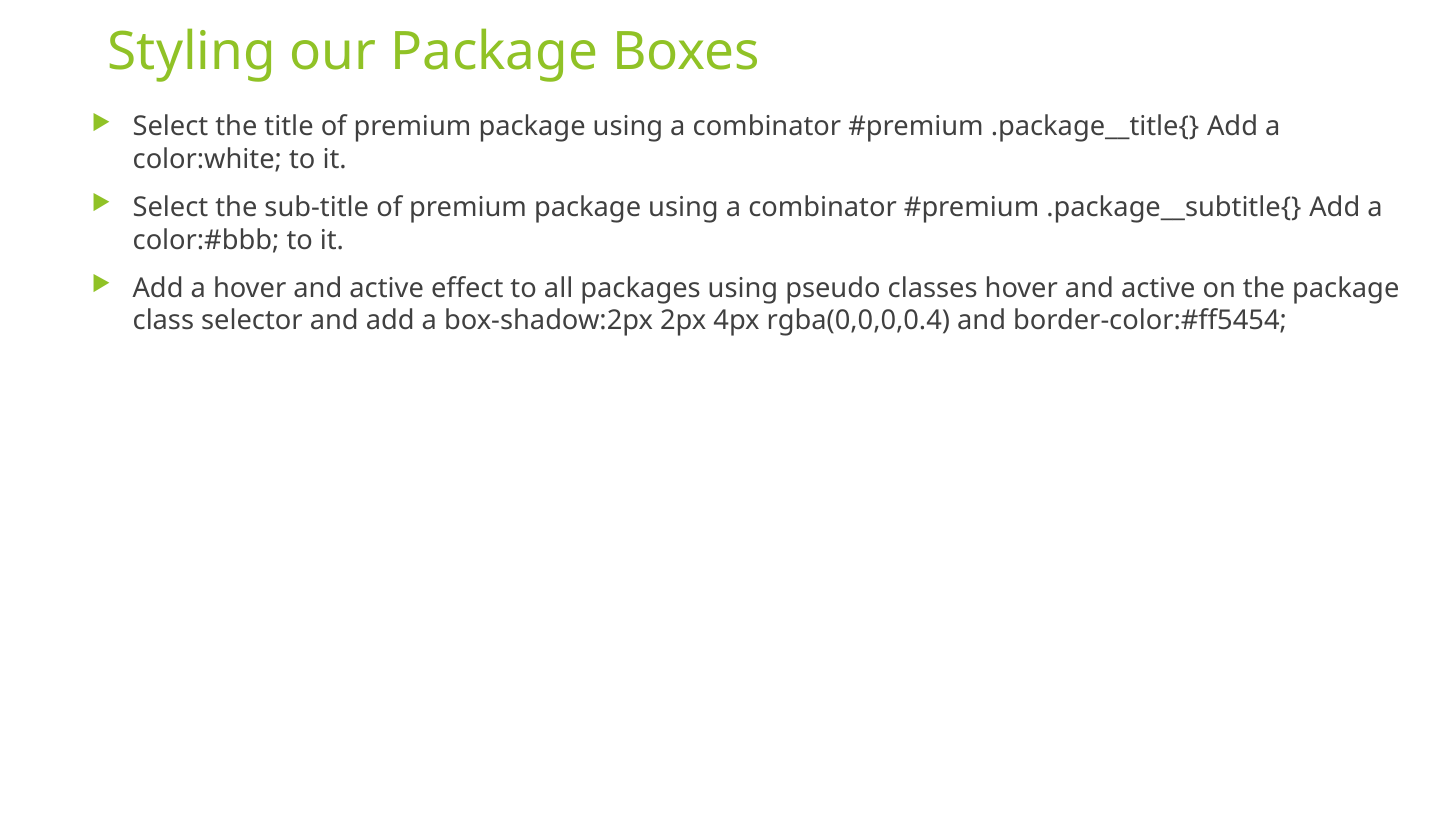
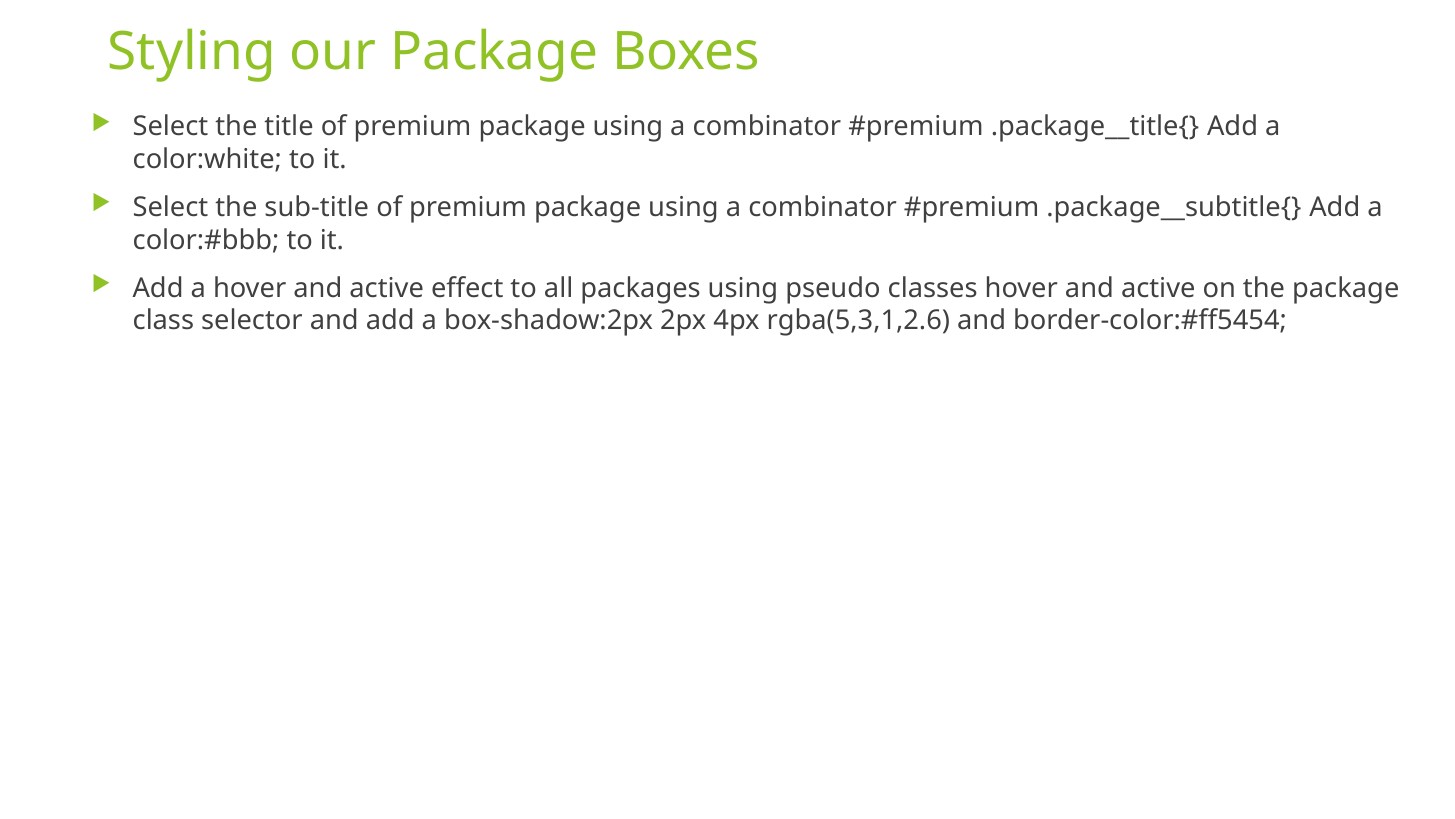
rgba(0,0,0,0.4: rgba(0,0,0,0.4 -> rgba(5,3,1,2.6 (858, 321)
